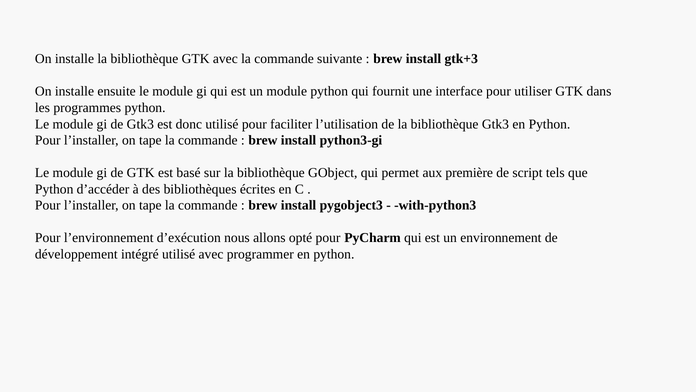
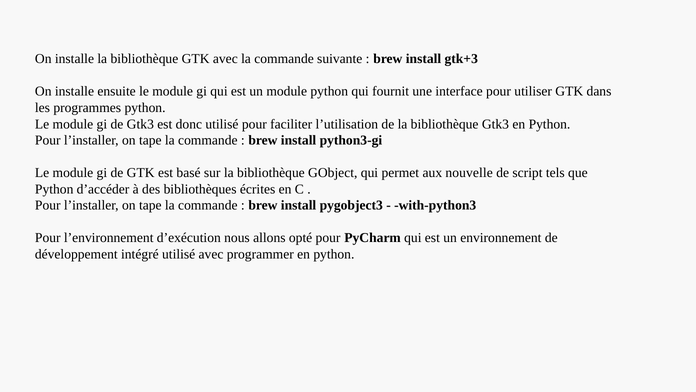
première: première -> nouvelle (469, 173)
